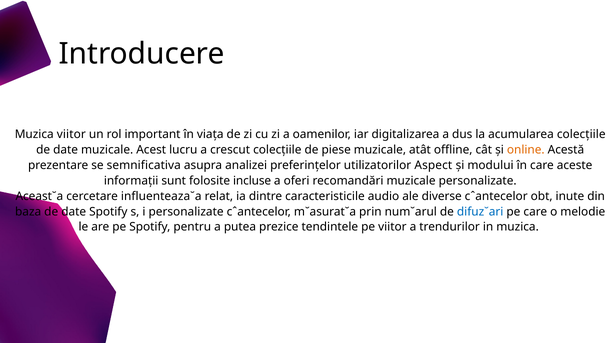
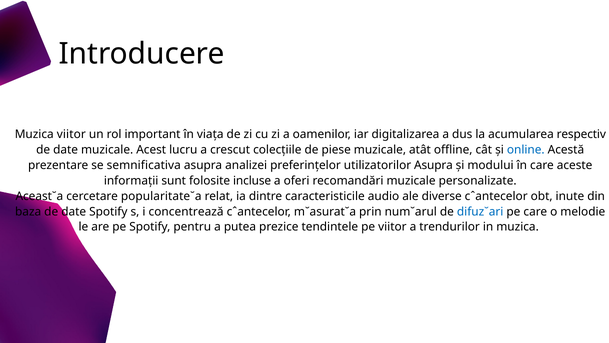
acumularea colecțiile: colecțiile -> respectiv (581, 134)
online colour: orange -> blue (526, 150)
utilizatorilor Aspect: Aspect -> Asupra (433, 165)
influenteaza˘a: influenteaza˘a -> popularitate˘a (161, 196)
i personalizate: personalizate -> concentrează (186, 211)
